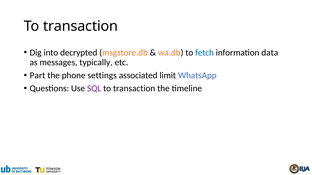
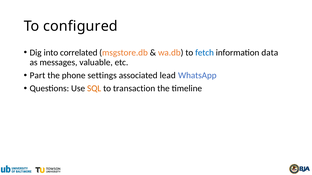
transaction: transaction -> configured (80, 26)
decrypted: decrypted -> correlated (79, 53)
typically: typically -> valuable (96, 63)
limit: limit -> lead (168, 76)
SQL colour: purple -> orange (94, 89)
